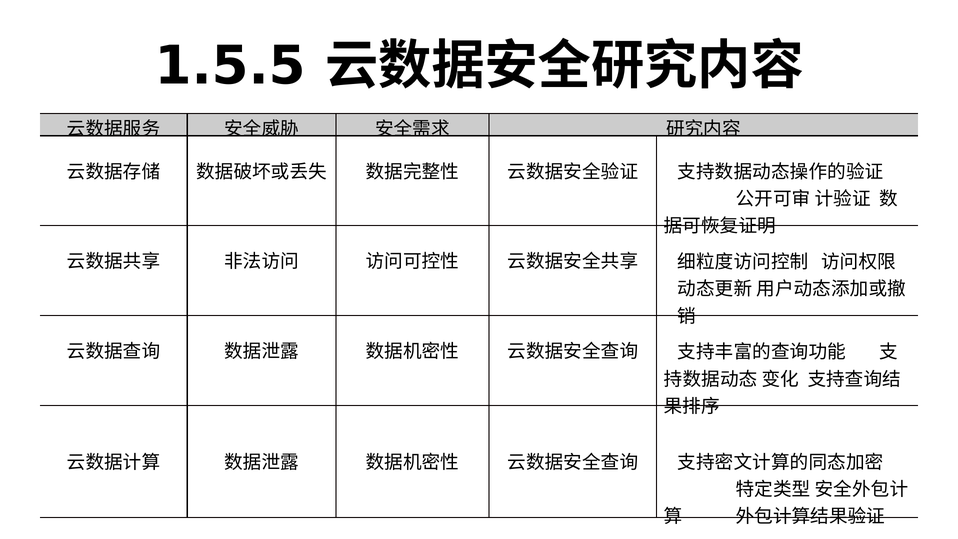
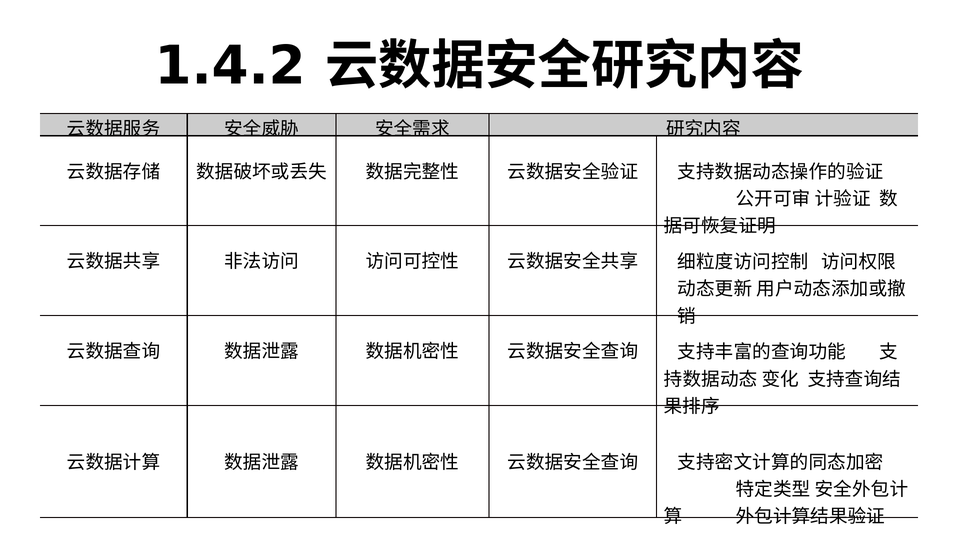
1.5.5: 1.5.5 -> 1.4.2 (230, 66)
